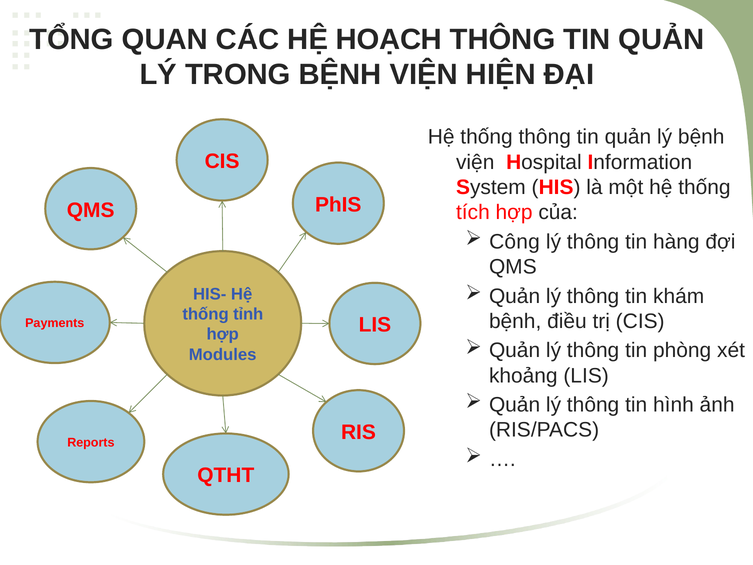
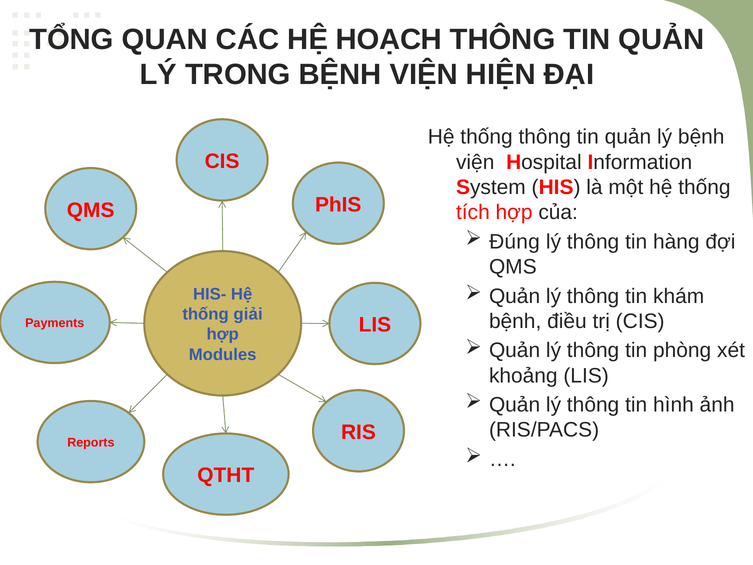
Công: Công -> Đúng (514, 242)
tỉnh: tỉnh -> giải (248, 314)
